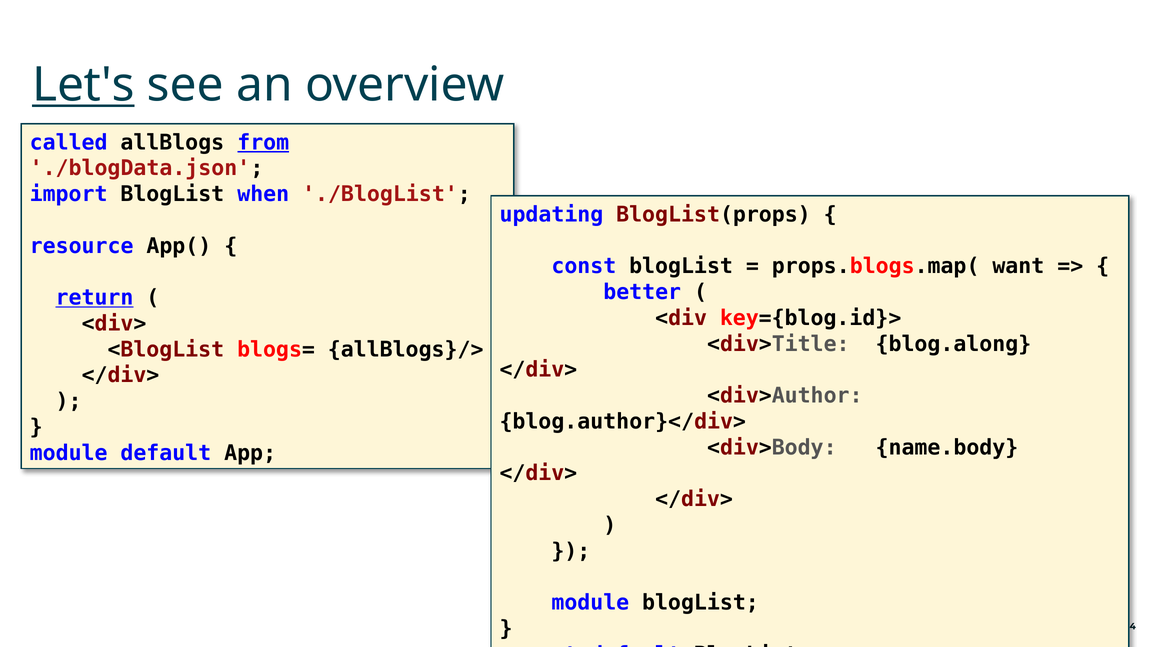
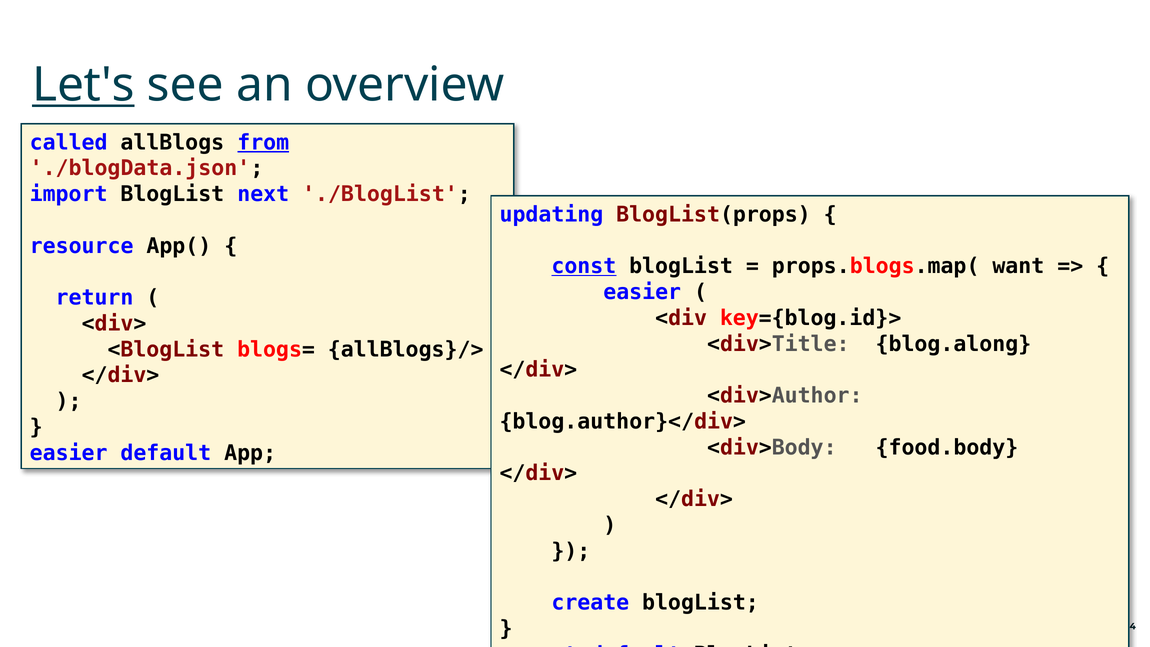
when: when -> next (263, 194)
const underline: none -> present (584, 266)
better: better -> easier (642, 292)
return underline: present -> none (95, 298)
name.body: name.body -> food.body (947, 447)
module: module -> easier (69, 453)
module: module -> create (590, 603)
